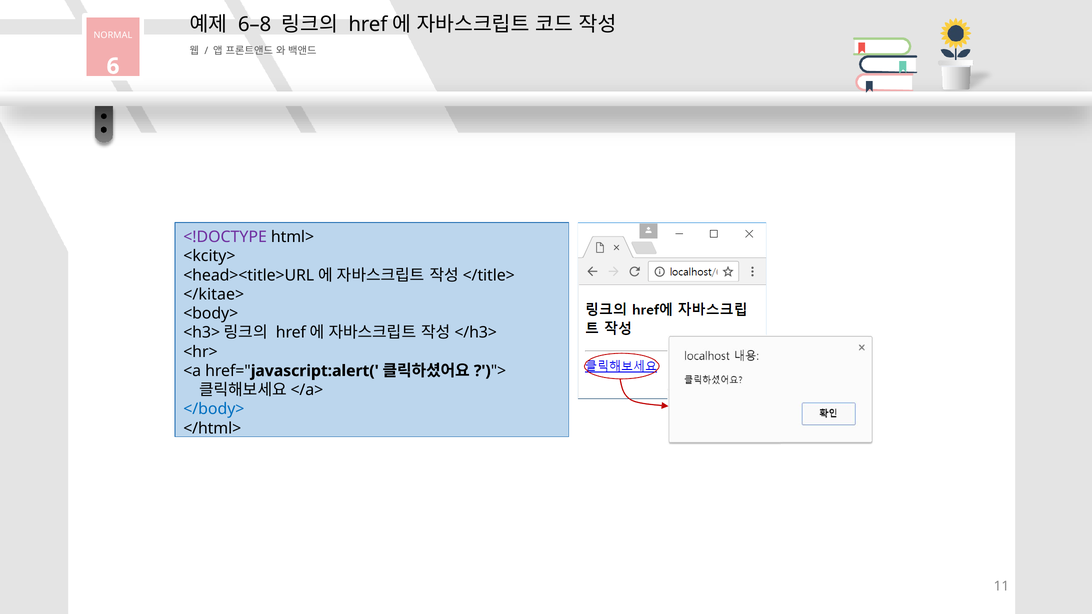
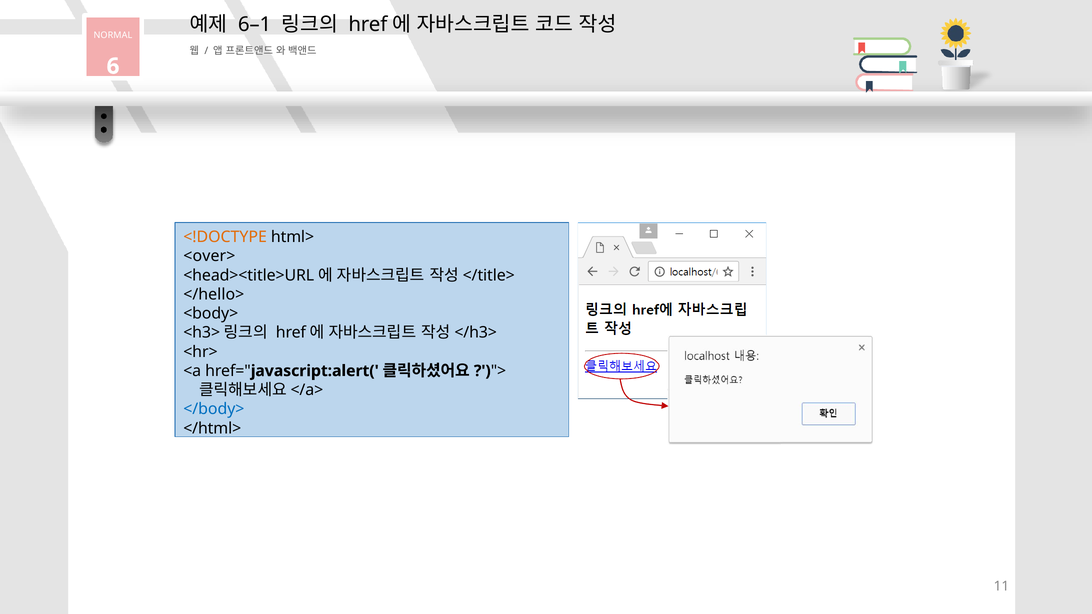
6–8: 6–8 -> 6–1 (255, 24)
<!DOCTYPE colour: purple -> orange (225, 237)
<kcity>: <kcity> -> <over> (209, 256)
</kitae>: </kitae> -> </hello> (214, 294)
